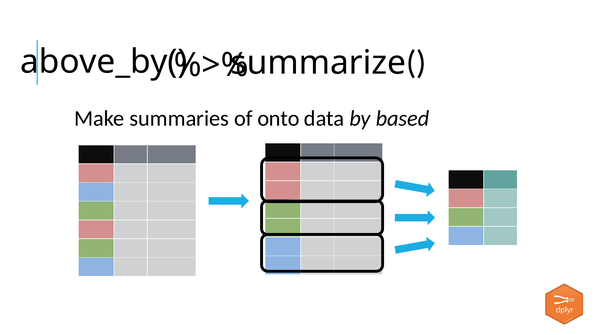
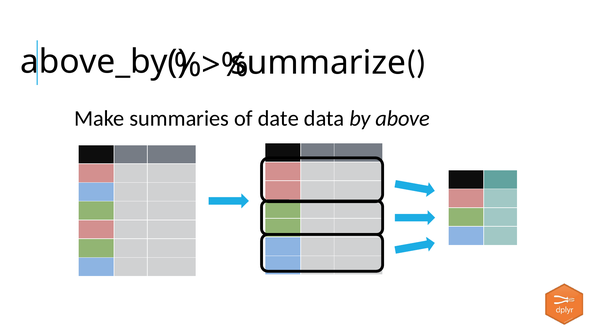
onto: onto -> date (278, 119)
based: based -> above (403, 119)
